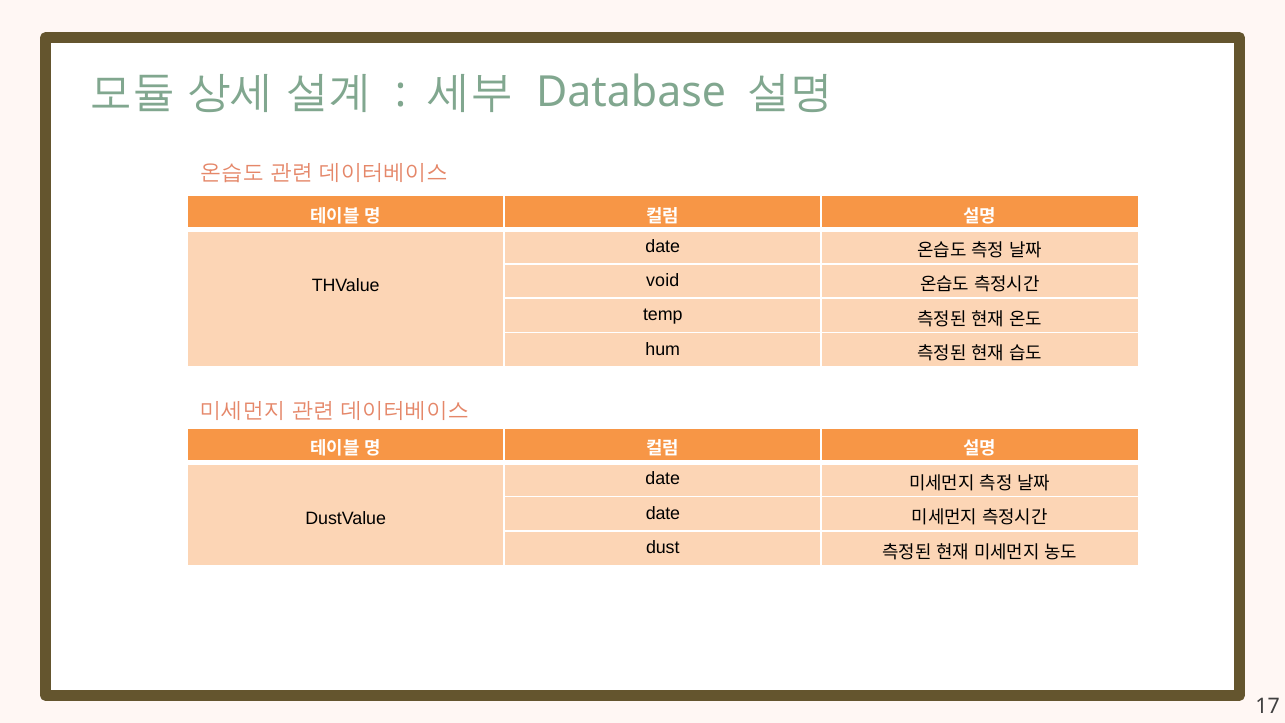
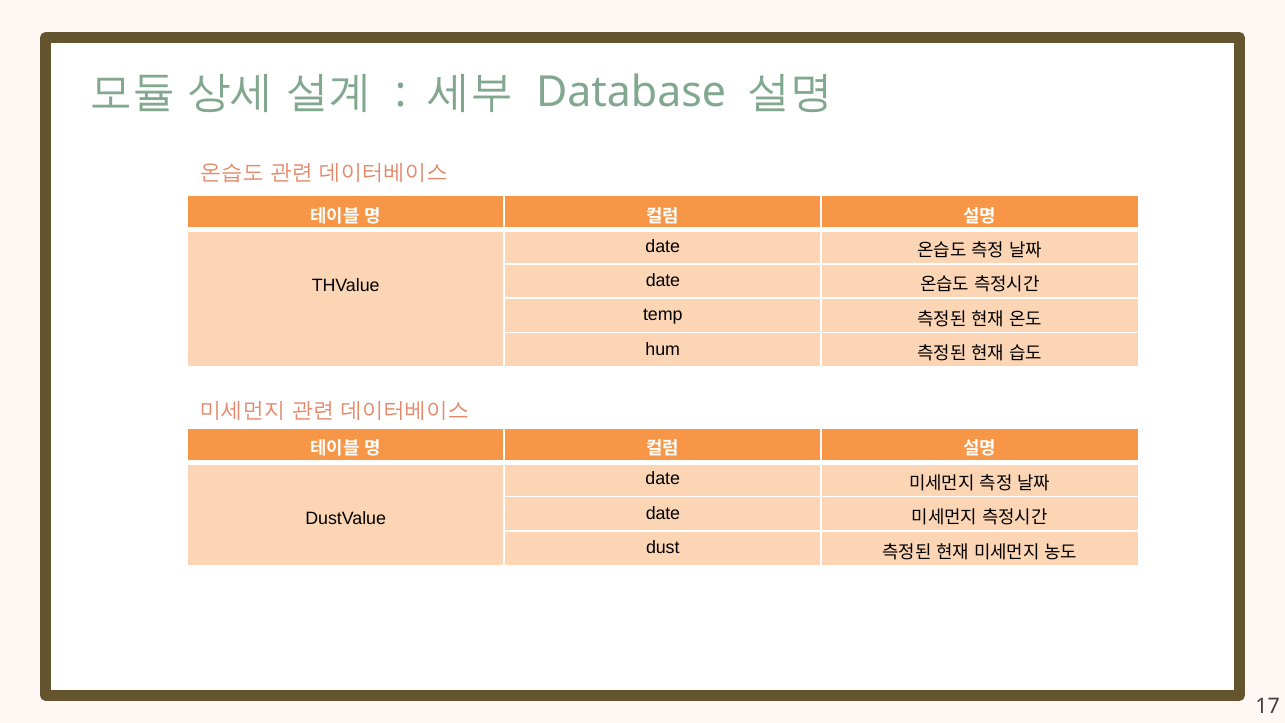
void: void -> date (663, 280)
